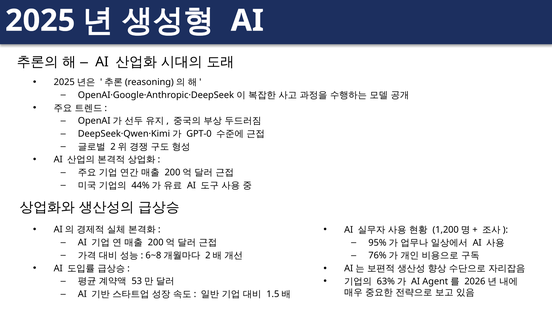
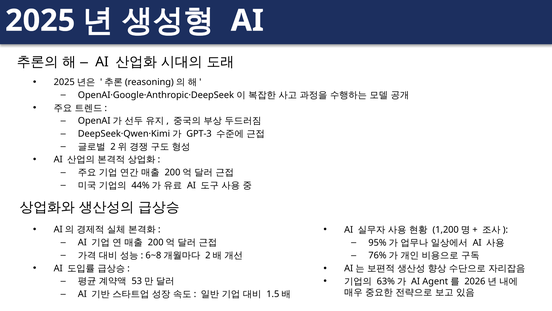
GPT-0: GPT-0 -> GPT-3 (199, 134)
